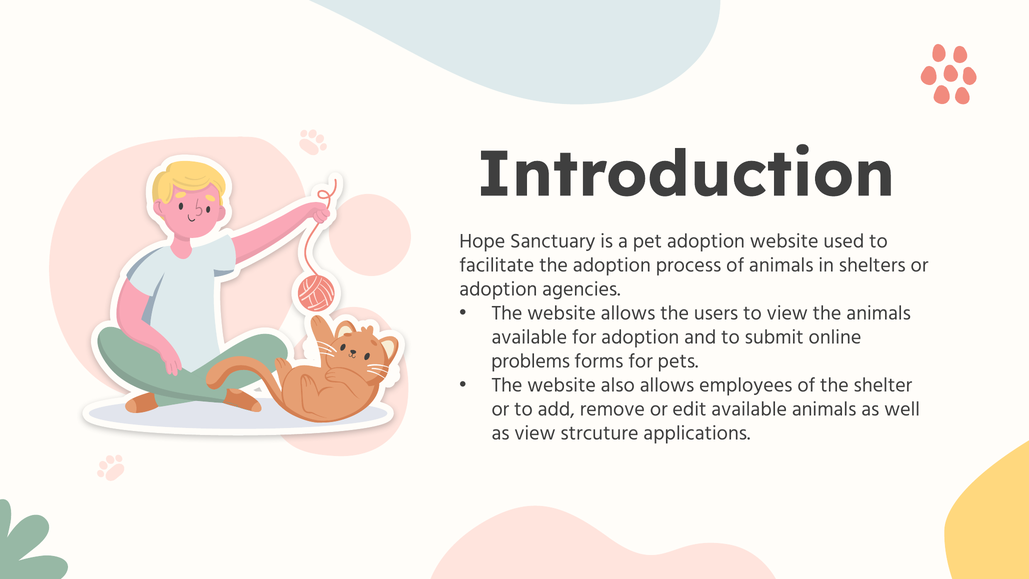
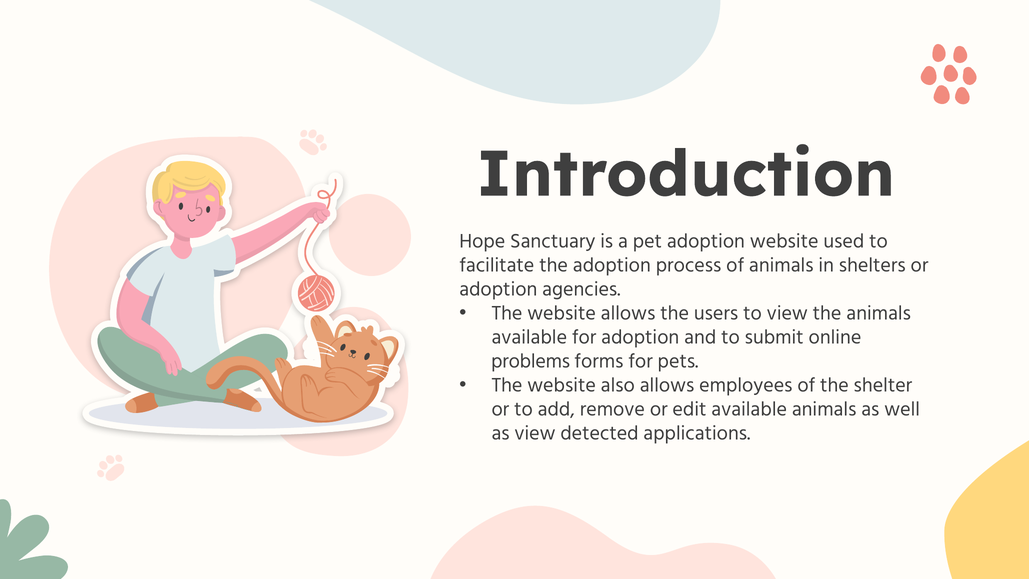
strcuture: strcuture -> detected (599, 433)
